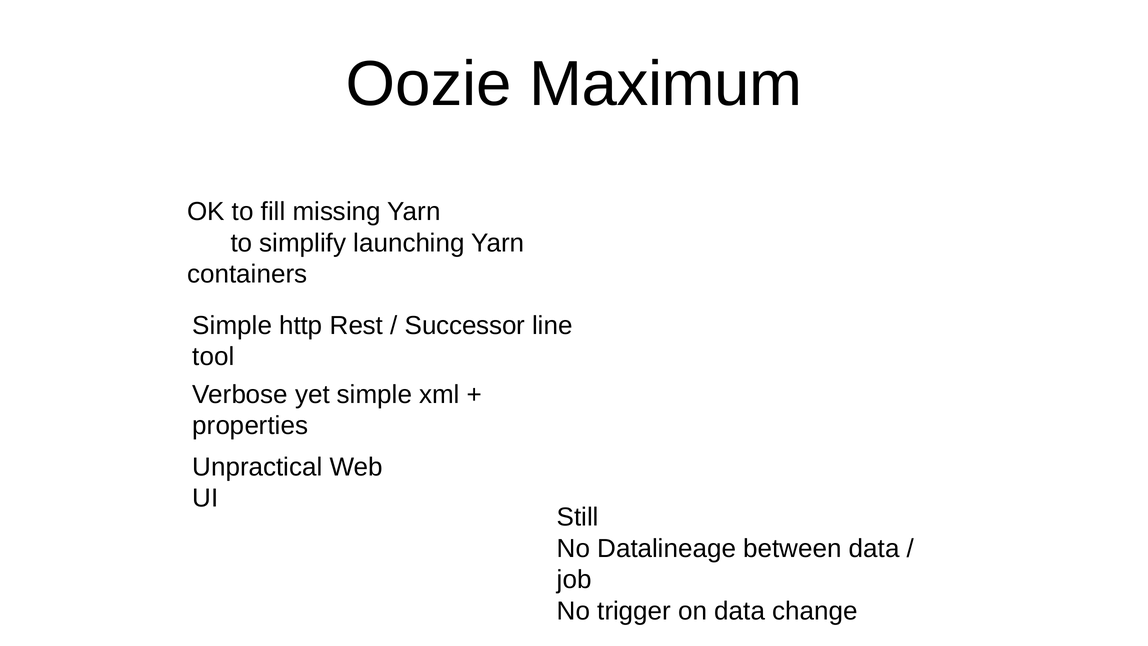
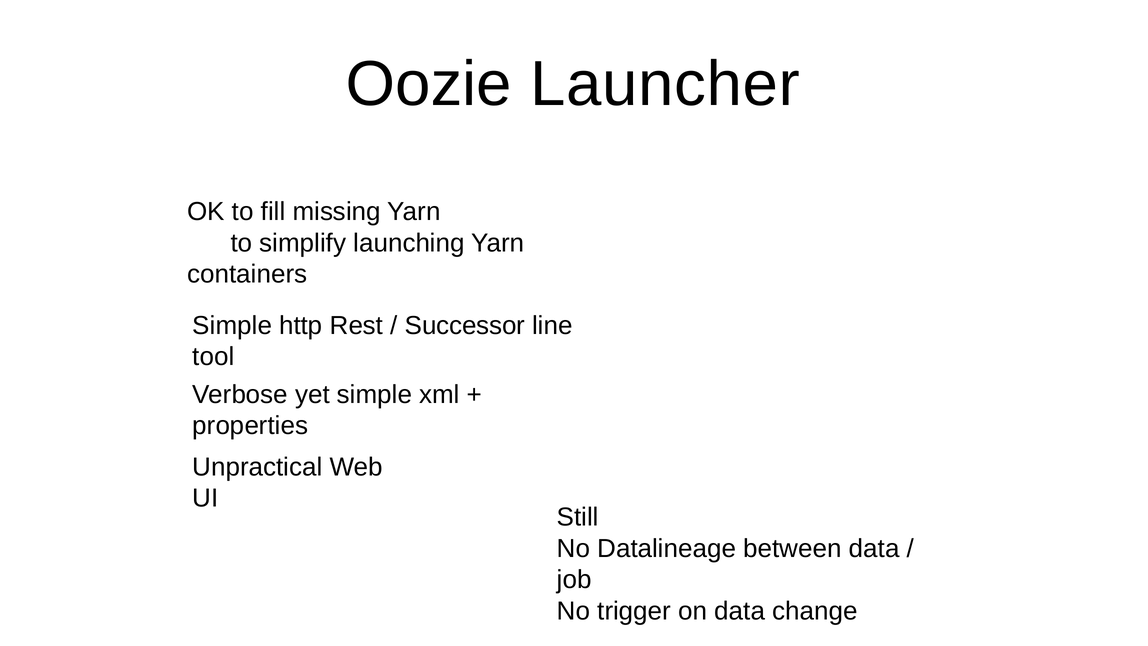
Maximum: Maximum -> Launcher (665, 84)
